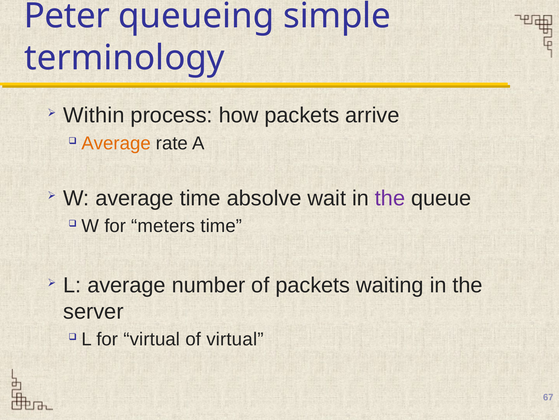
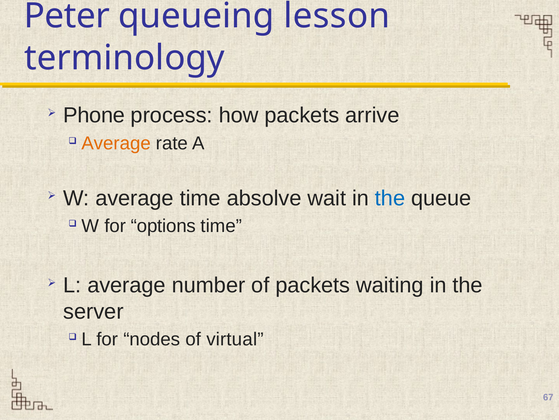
simple: simple -> lesson (337, 16)
Within: Within -> Phone (94, 115)
the colour: purple -> blue (390, 198)
meters: meters -> options (163, 226)
for virtual: virtual -> nodes (152, 339)
